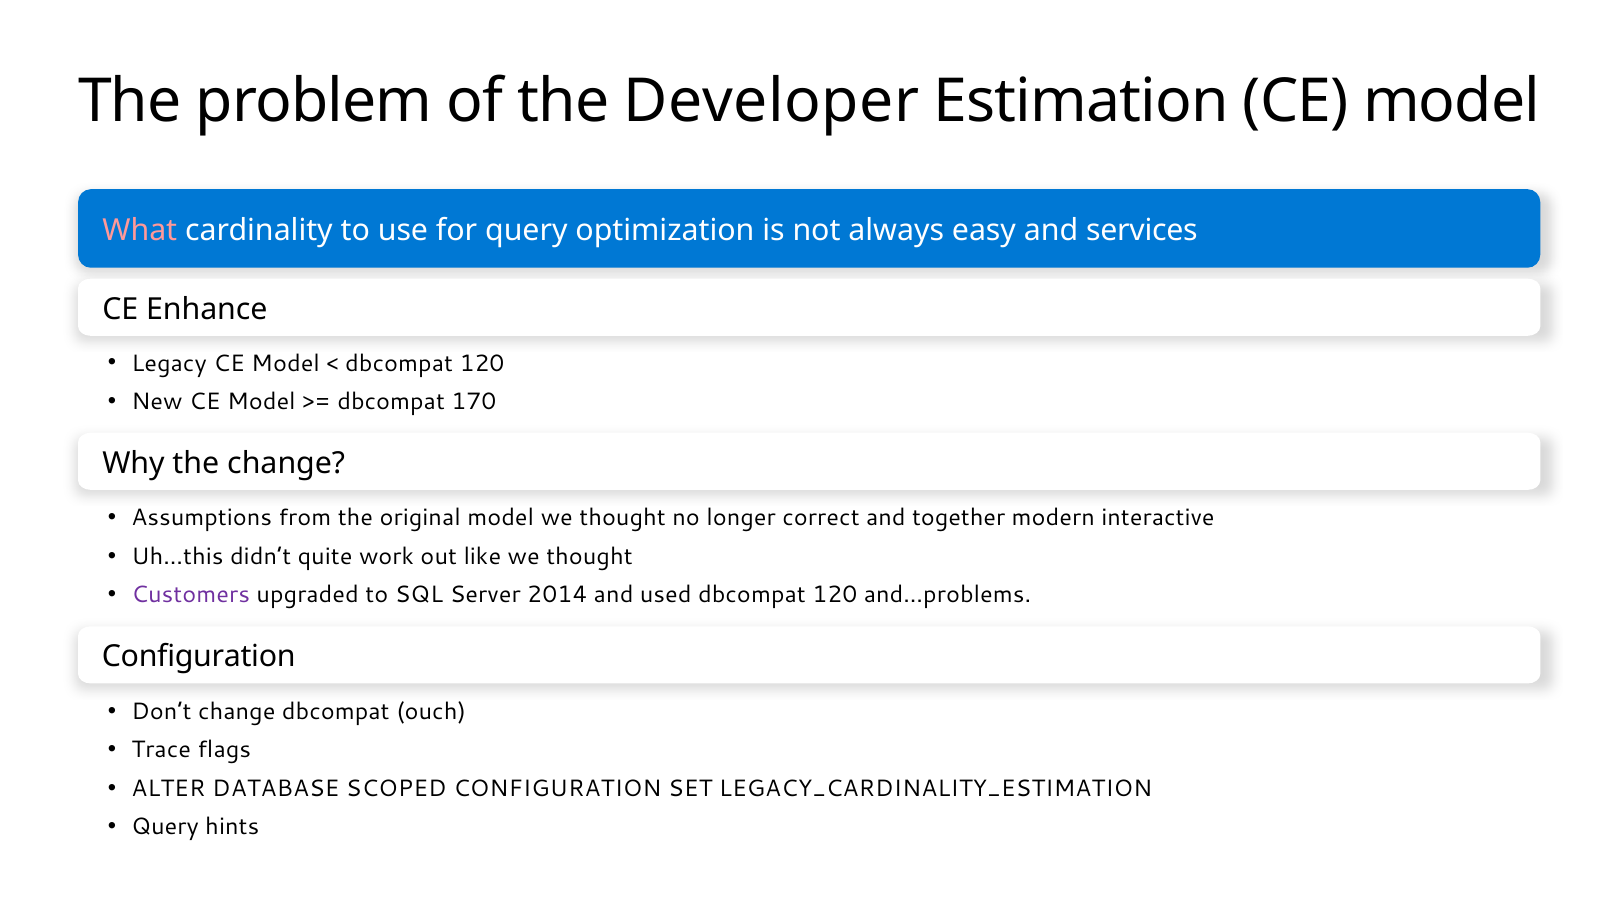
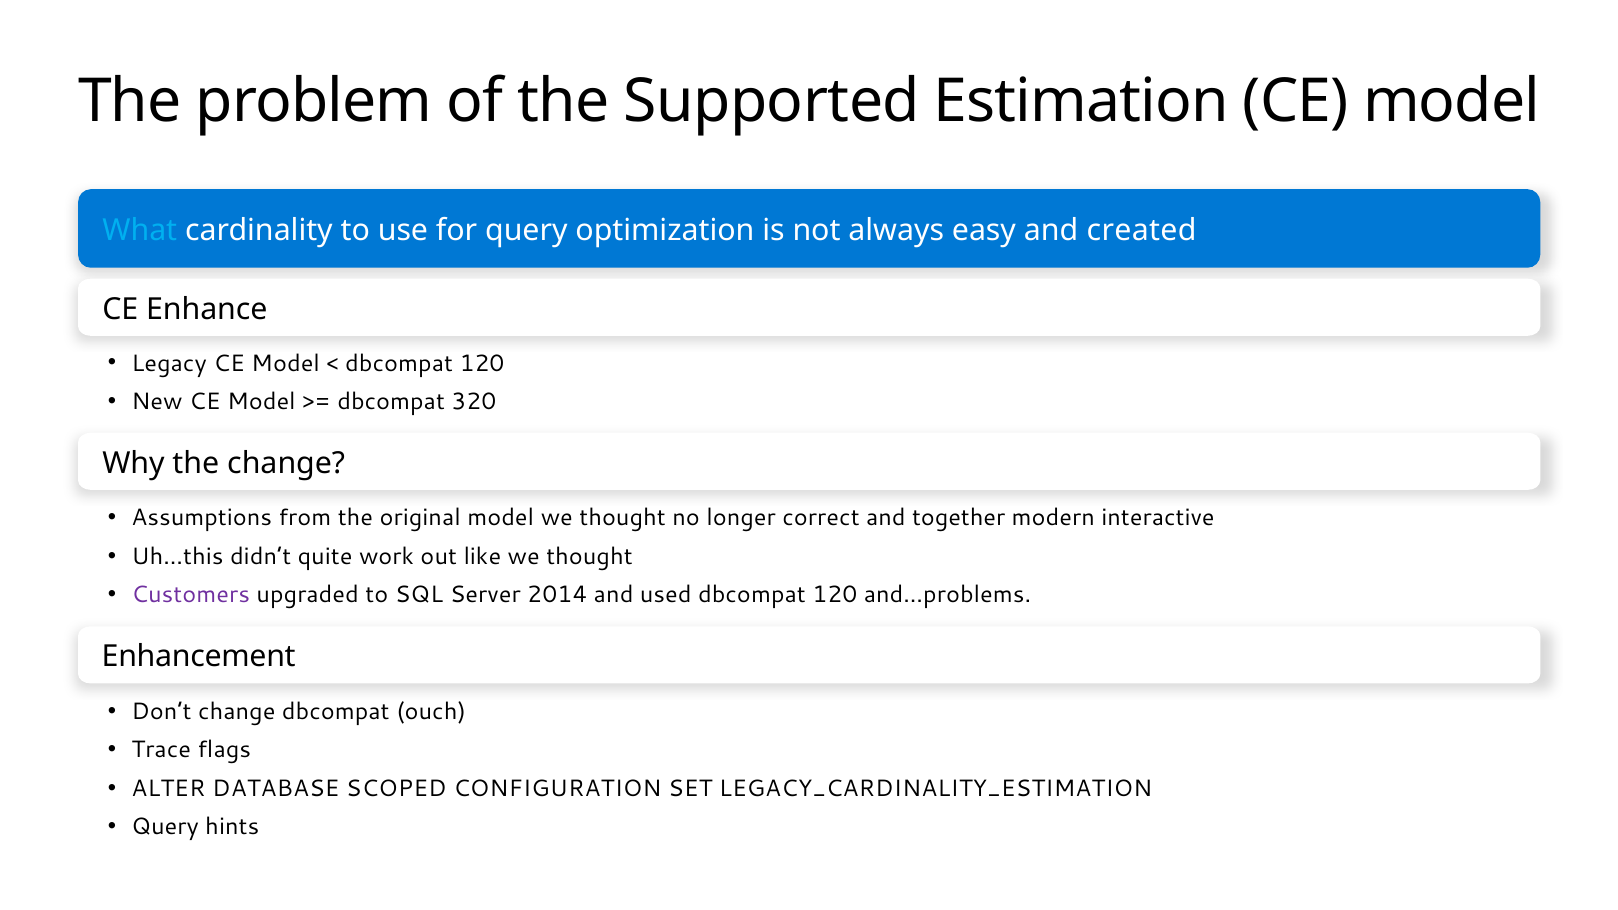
Developer: Developer -> Supported (772, 101)
What colour: pink -> light blue (140, 231)
services: services -> created (1142, 231)
170: 170 -> 320 (474, 402)
Configuration: Configuration -> Enhancement (199, 657)
